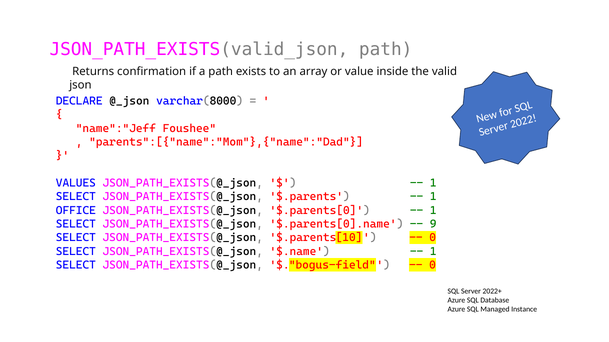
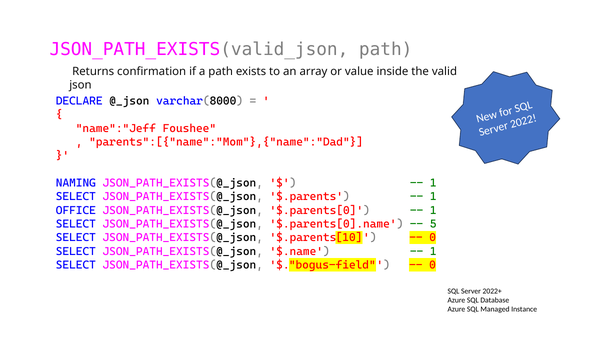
VALUES: VALUES -> NAMING (76, 183)
9: 9 -> 5 (433, 224)
